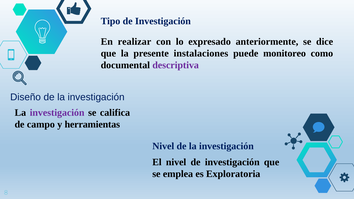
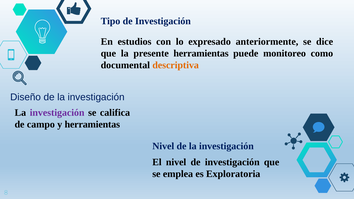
realizar: realizar -> estudios (135, 42)
presente instalaciones: instalaciones -> herramientas (201, 53)
descriptiva colour: purple -> orange (176, 65)
